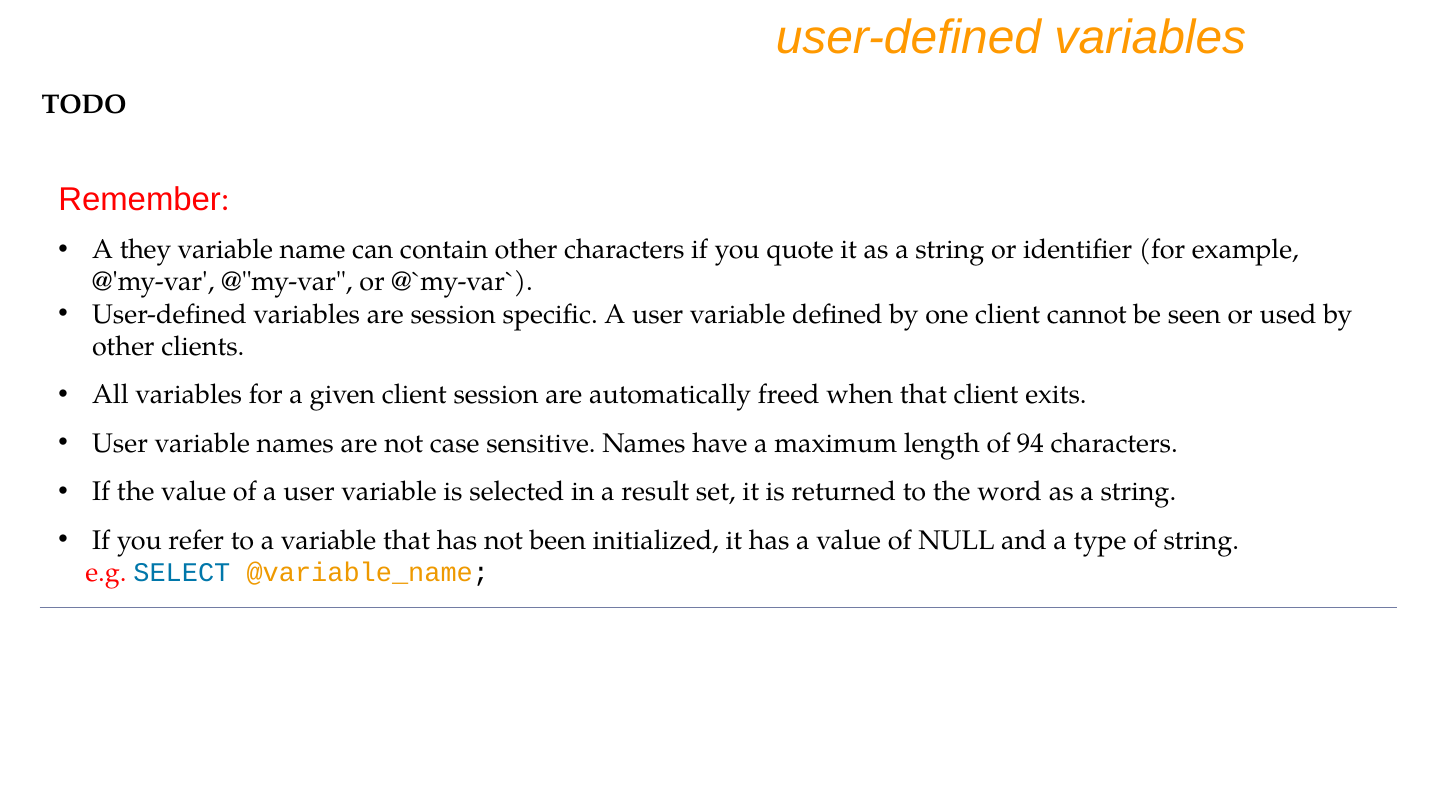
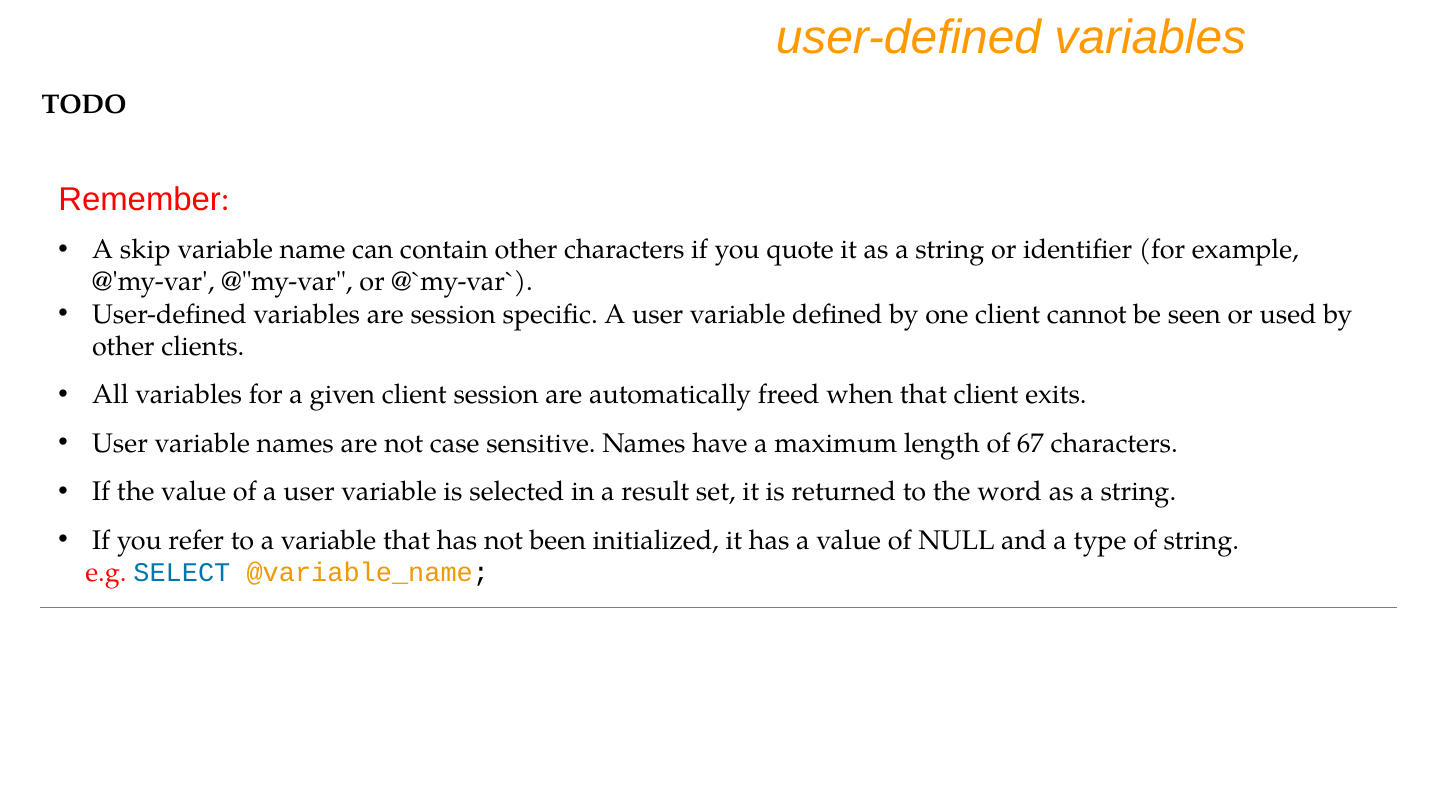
they: they -> skip (145, 250)
94: 94 -> 67 (1030, 444)
